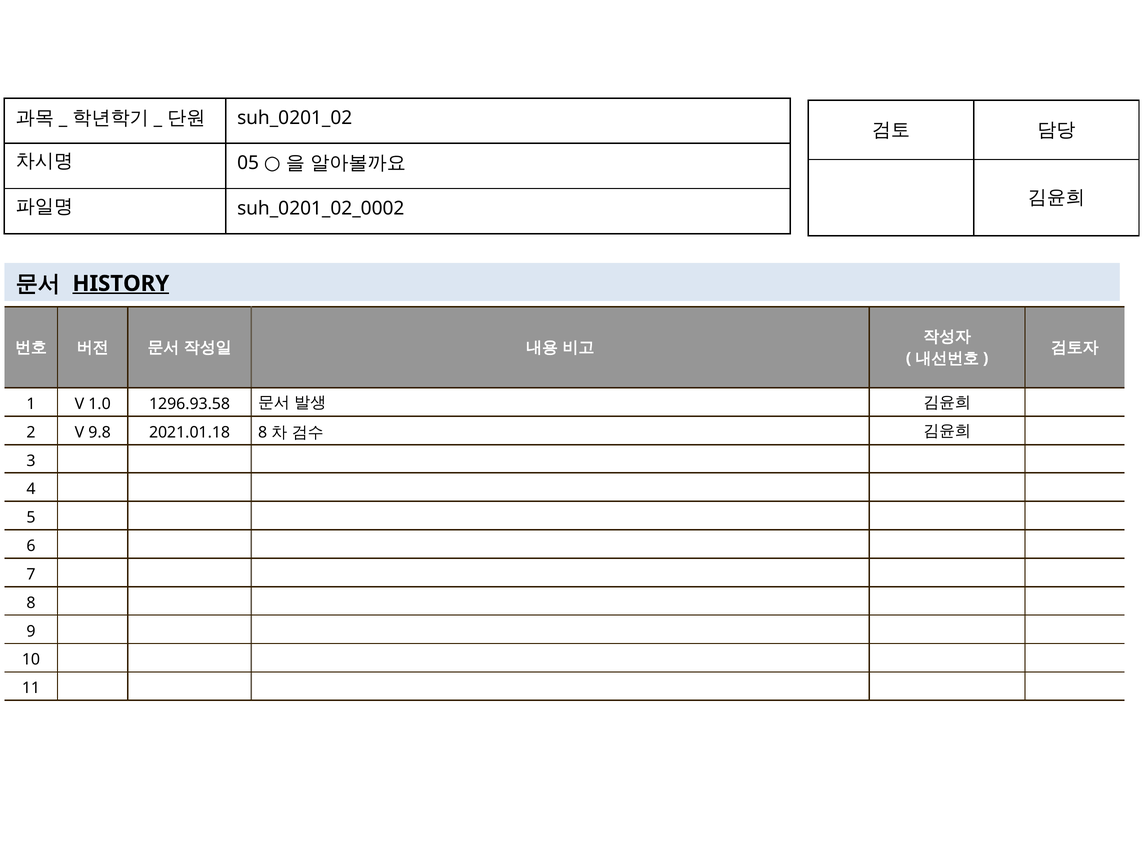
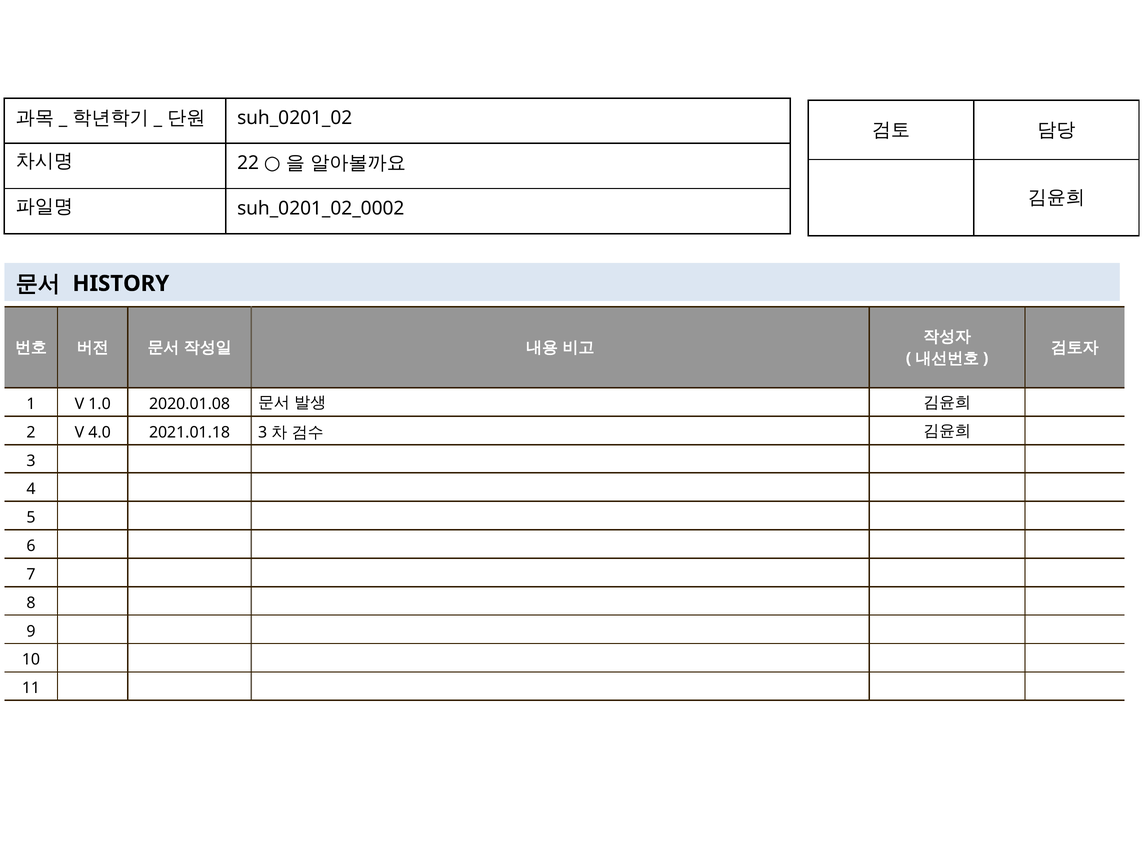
05: 05 -> 22 (248, 163)
HISTORY underline: present -> none (121, 284)
1296.93.58: 1296.93.58 -> 2020.01.08 (190, 404)
9.8: 9.8 -> 4.0 (100, 433)
2021.01.18 8: 8 -> 3 (263, 433)
